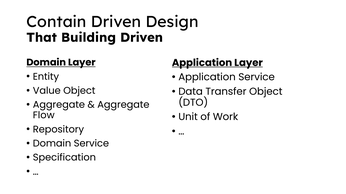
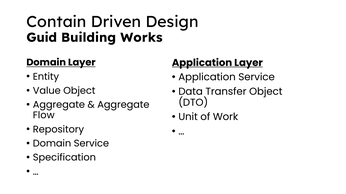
That: That -> Guid (42, 38)
Building Driven: Driven -> Works (141, 38)
